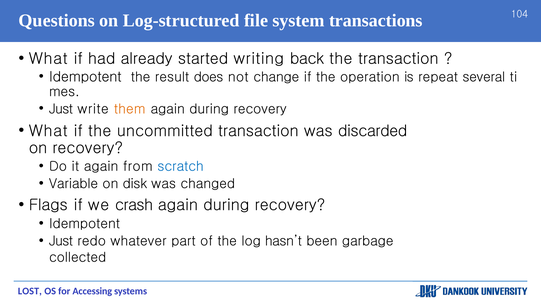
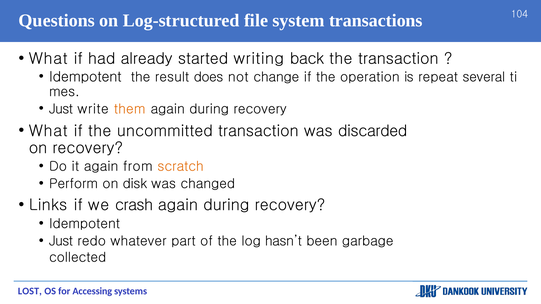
scratch colour: blue -> orange (181, 167)
Variable: Variable -> Perform (74, 184)
Flags: Flags -> Links (48, 205)
